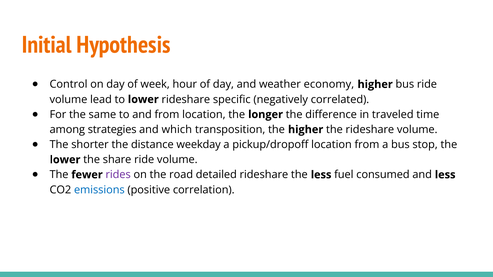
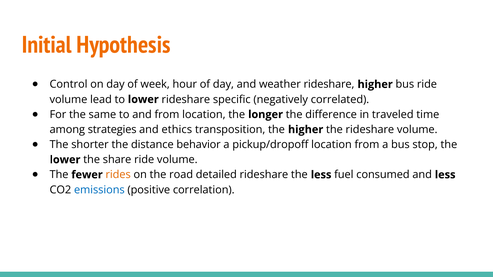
weather economy: economy -> rideshare (329, 84)
which: which -> ethics (177, 130)
weekday: weekday -> behavior (199, 145)
rides colour: purple -> orange (118, 175)
